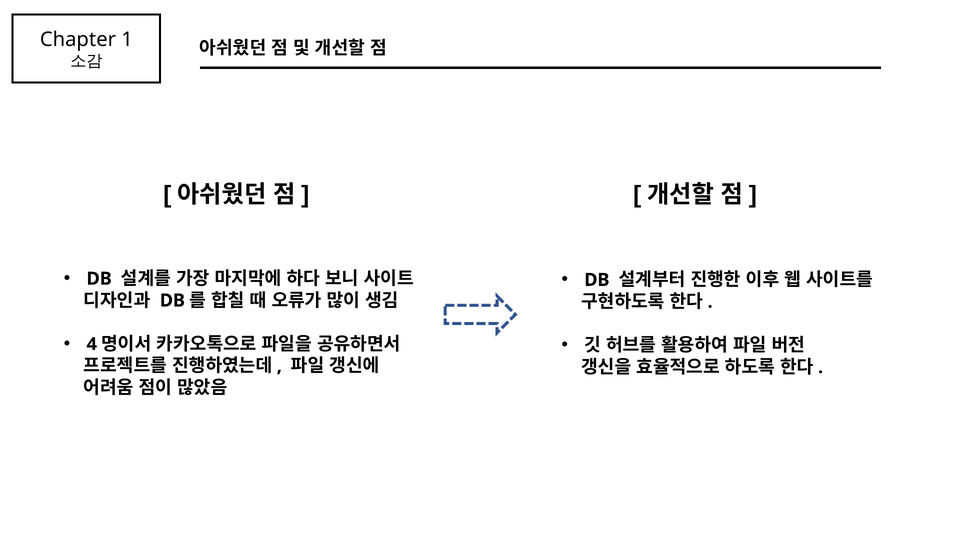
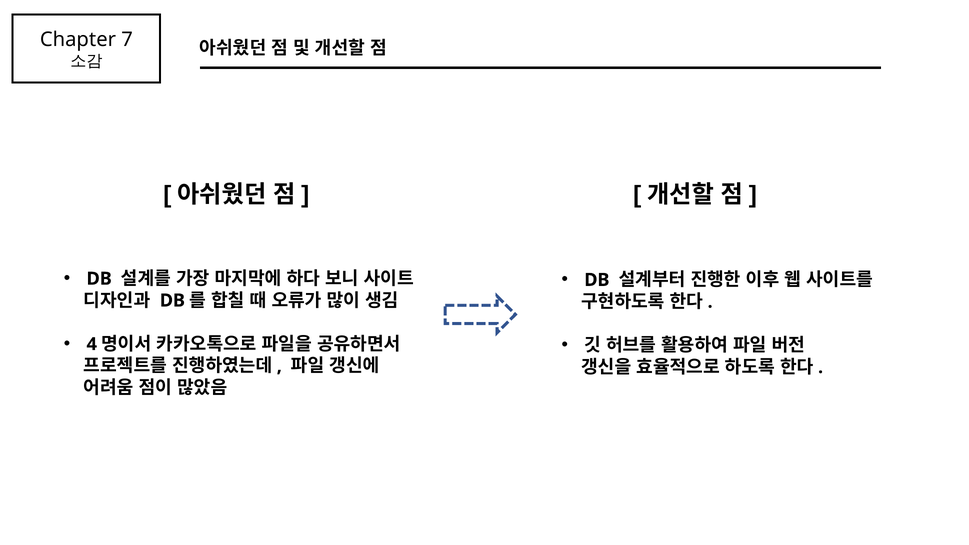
1: 1 -> 7 (127, 40)
